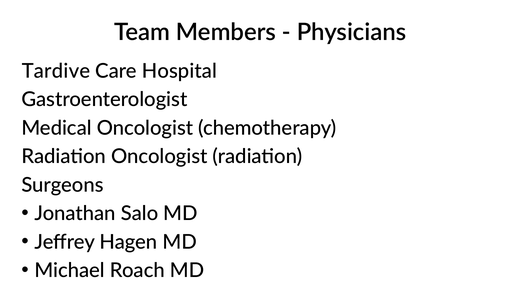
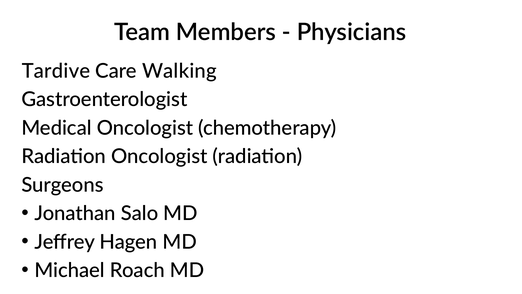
Hospital: Hospital -> Walking (179, 71)
